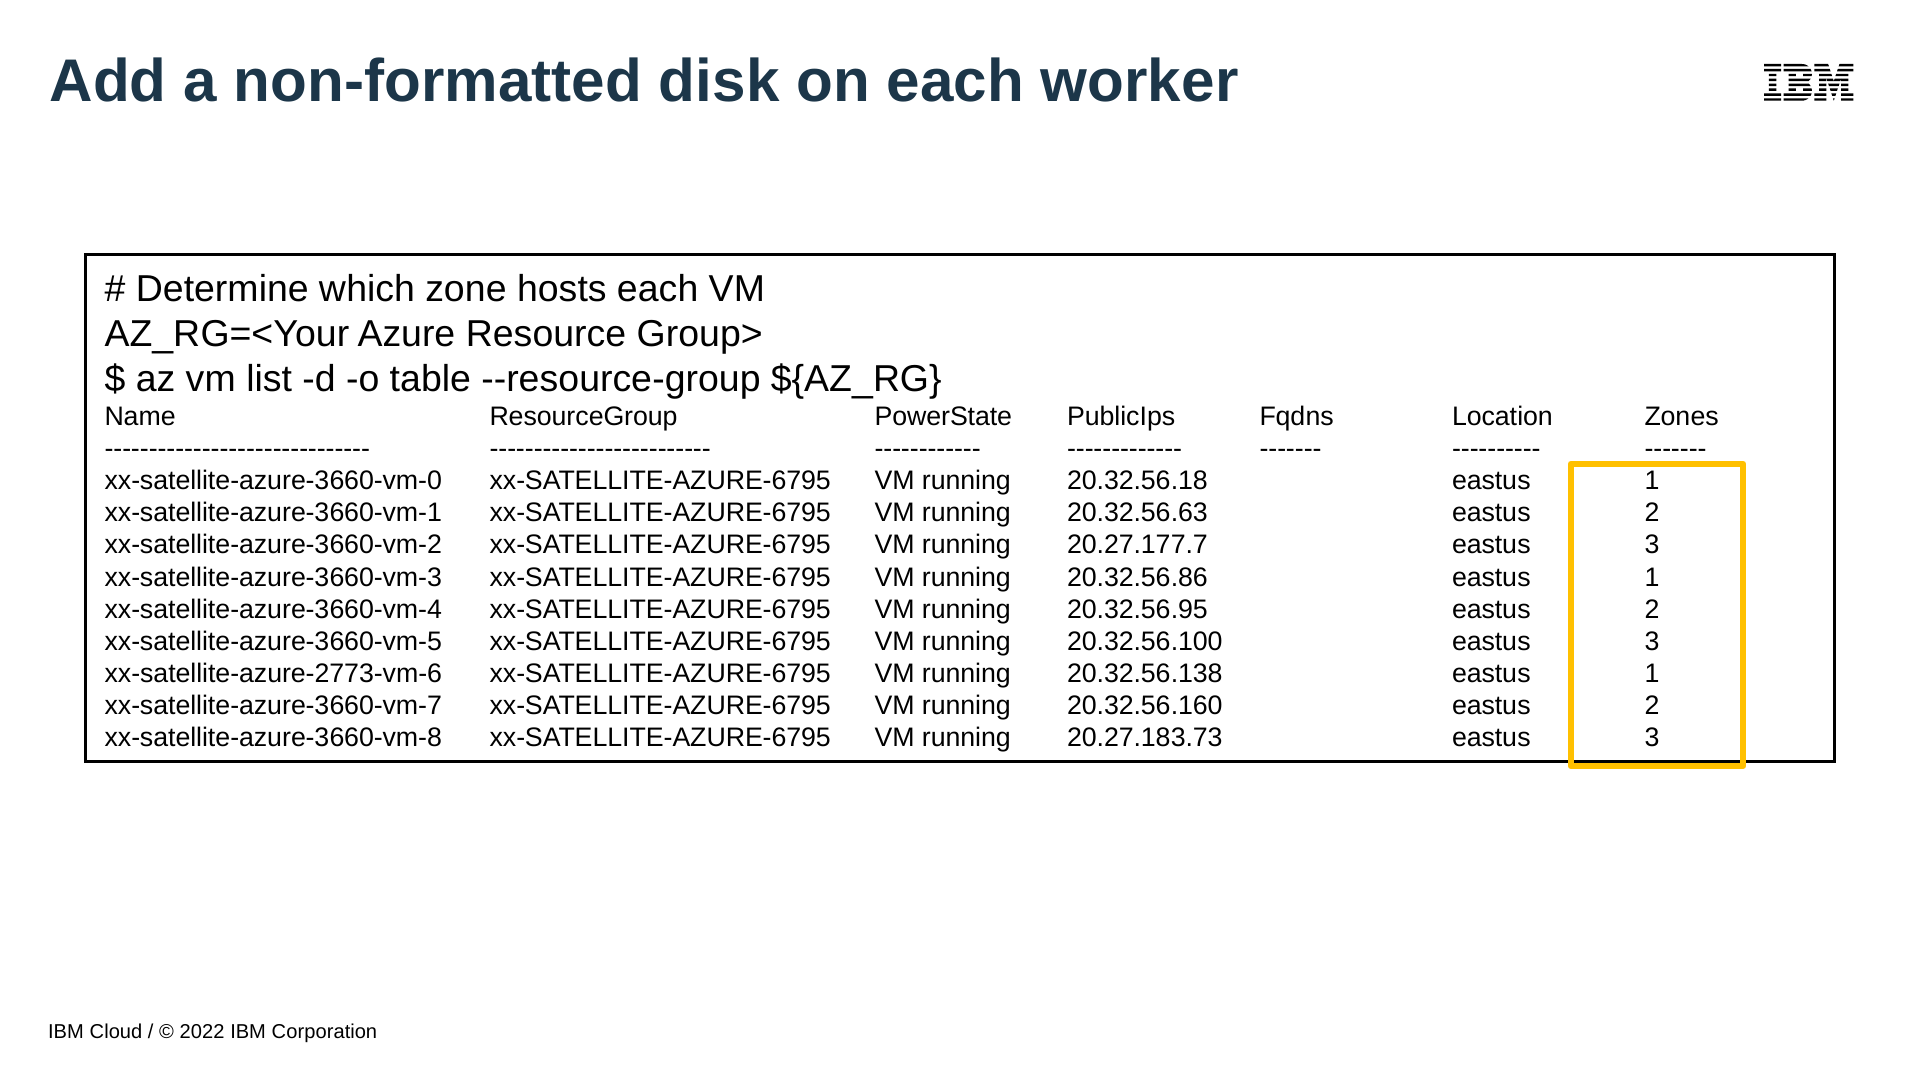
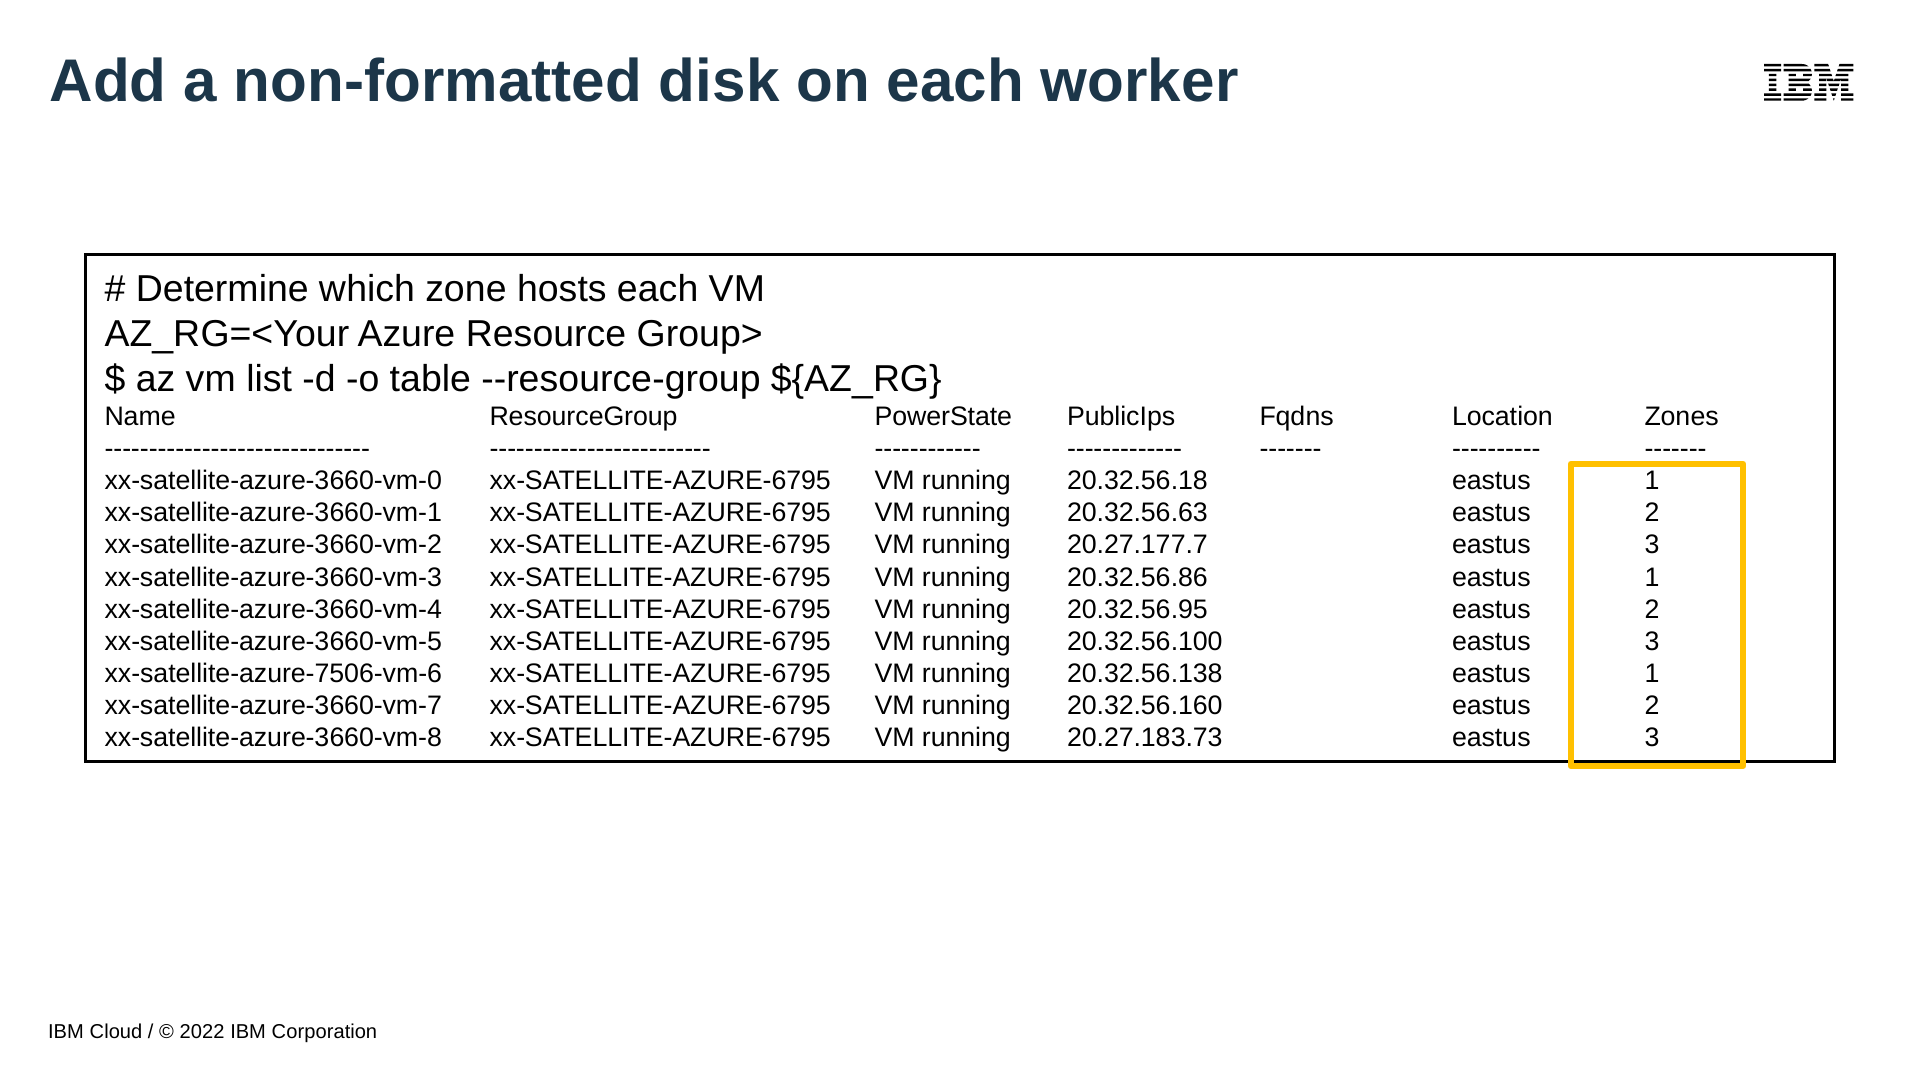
xx-satellite-azure-2773-vm-6: xx-satellite-azure-2773-vm-6 -> xx-satellite-azure-7506-vm-6 (273, 673)
